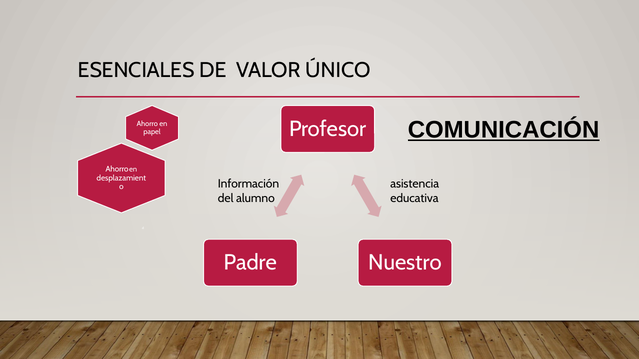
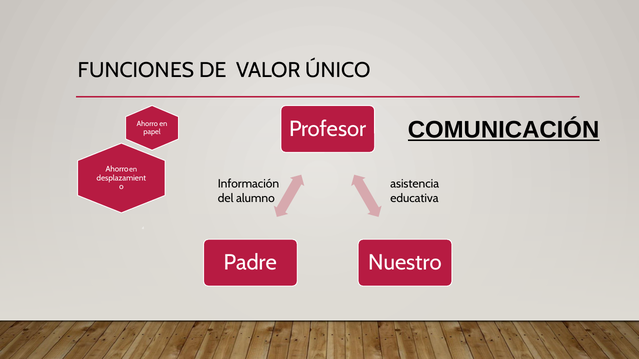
ESENCIALES: ESENCIALES -> FUNCIONES (136, 70)
